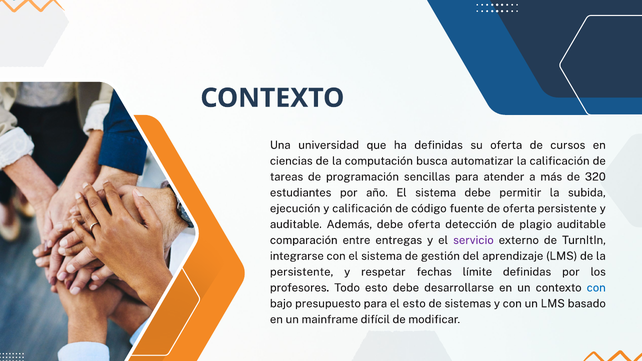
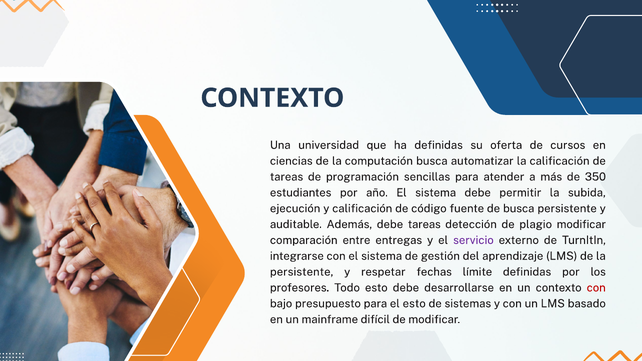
320: 320 -> 350 (595, 177)
de oferta: oferta -> busca (519, 209)
debe oferta: oferta -> tareas (424, 224)
plagio auditable: auditable -> modificar (581, 224)
con colour: blue -> red (596, 288)
